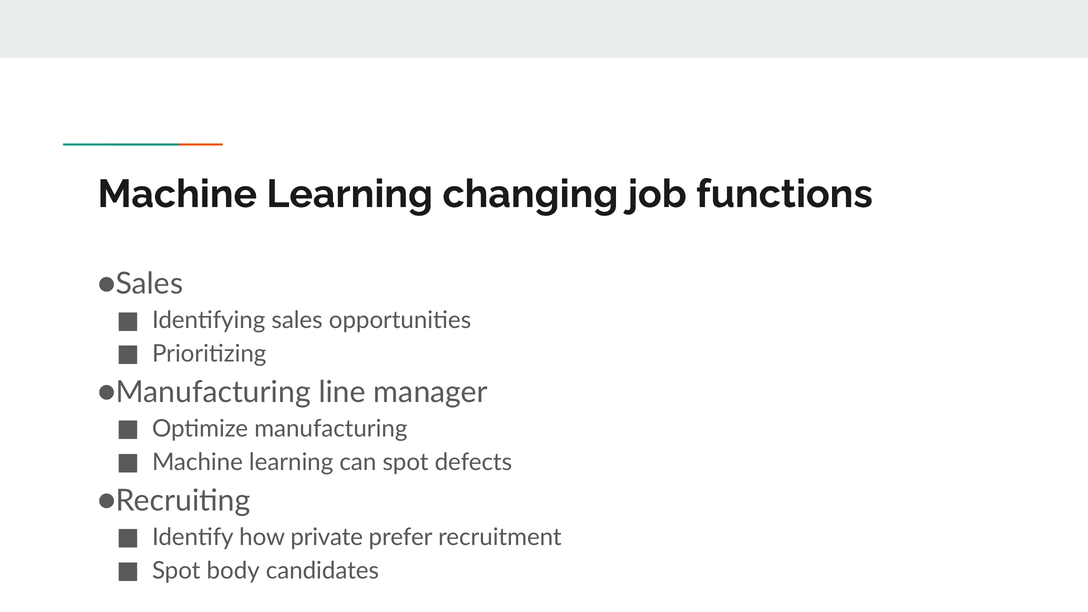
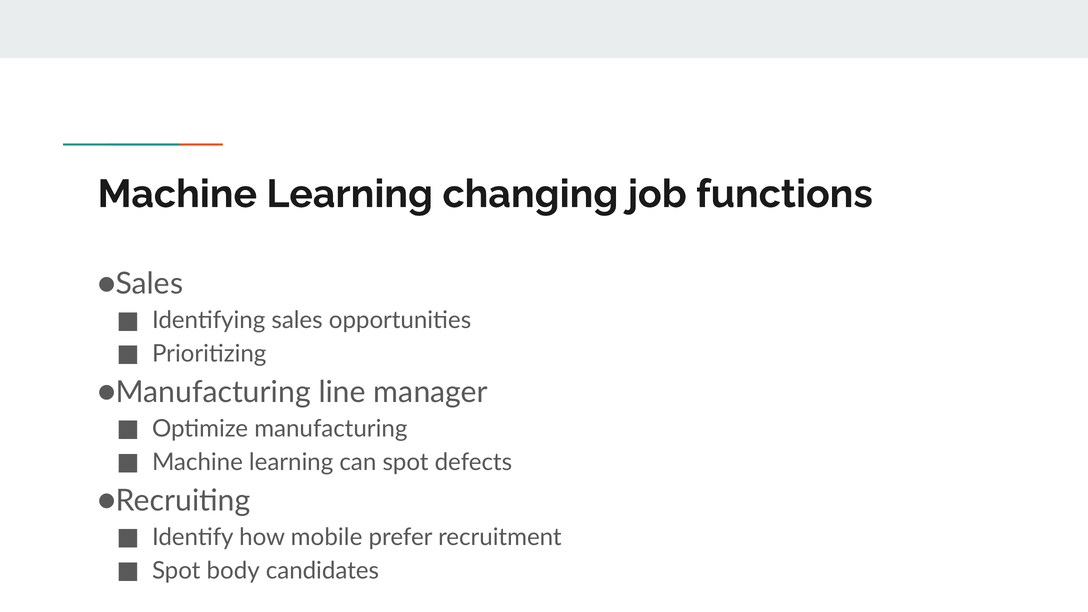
private: private -> mobile (327, 537)
